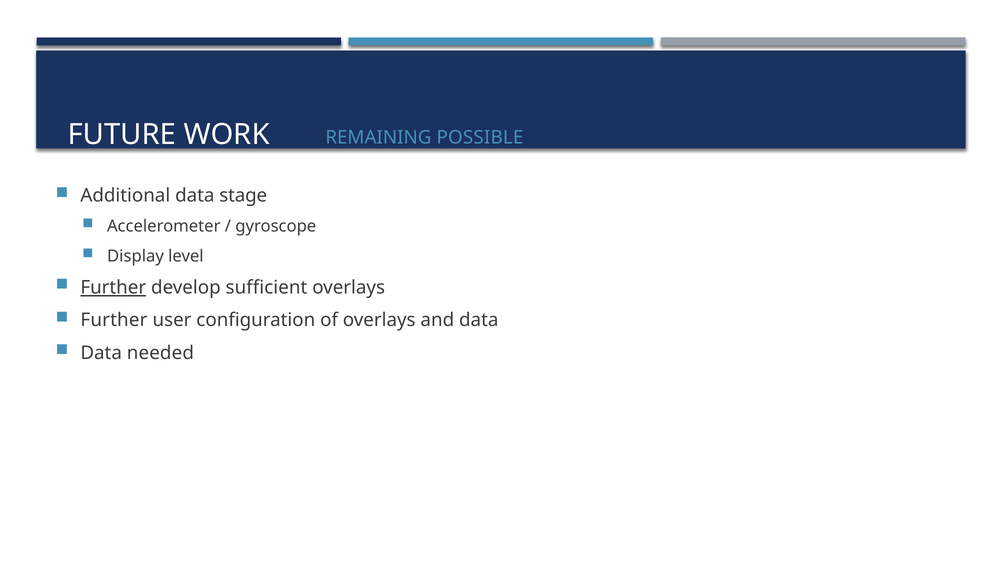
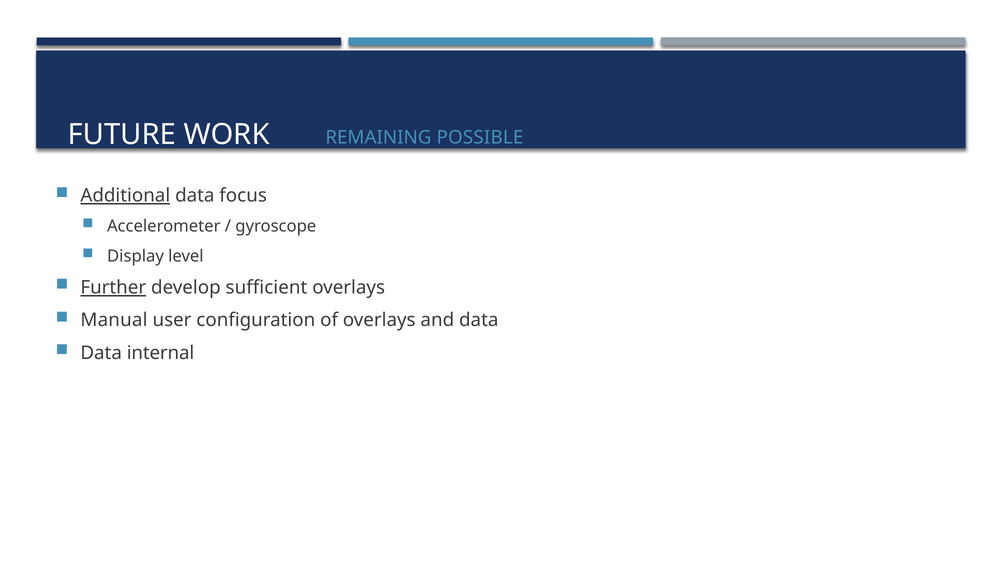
Additional underline: none -> present (125, 196)
stage: stage -> focus (243, 196)
Further: Further -> Manual (114, 320)
needed: needed -> internal (161, 353)
